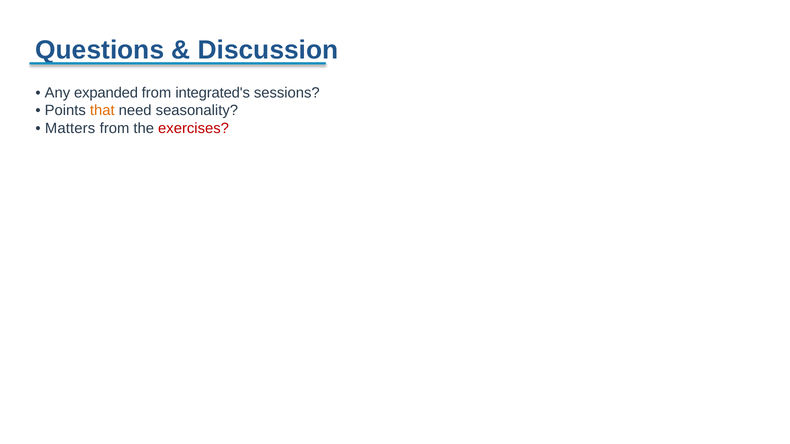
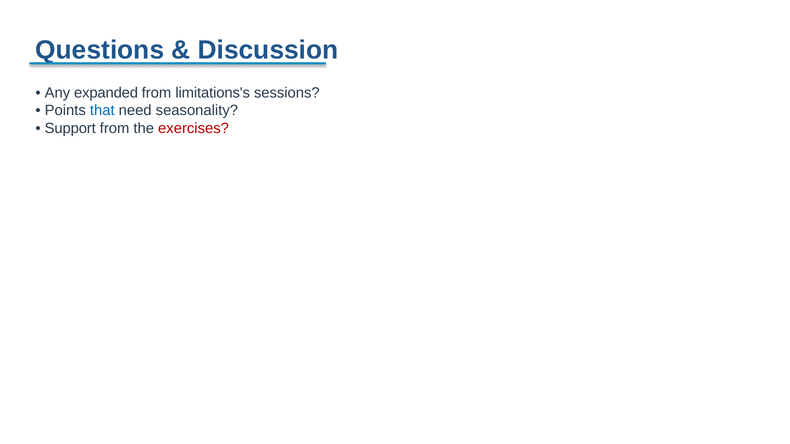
integrated's: integrated's -> limitations's (213, 93)
that colour: orange -> blue (102, 111)
Matters: Matters -> Support (70, 128)
